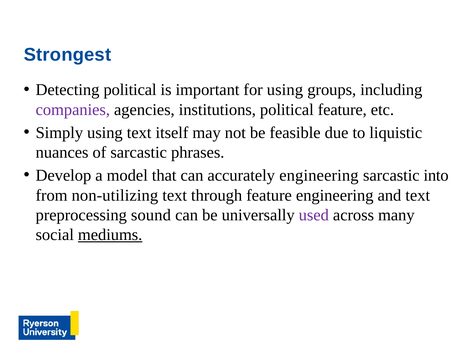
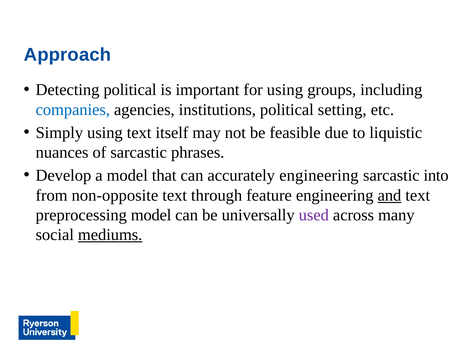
Strongest: Strongest -> Approach (68, 55)
companies colour: purple -> blue (73, 109)
political feature: feature -> setting (342, 109)
non-utilizing: non-utilizing -> non-opposite (115, 195)
and underline: none -> present (389, 195)
preprocessing sound: sound -> model (151, 215)
